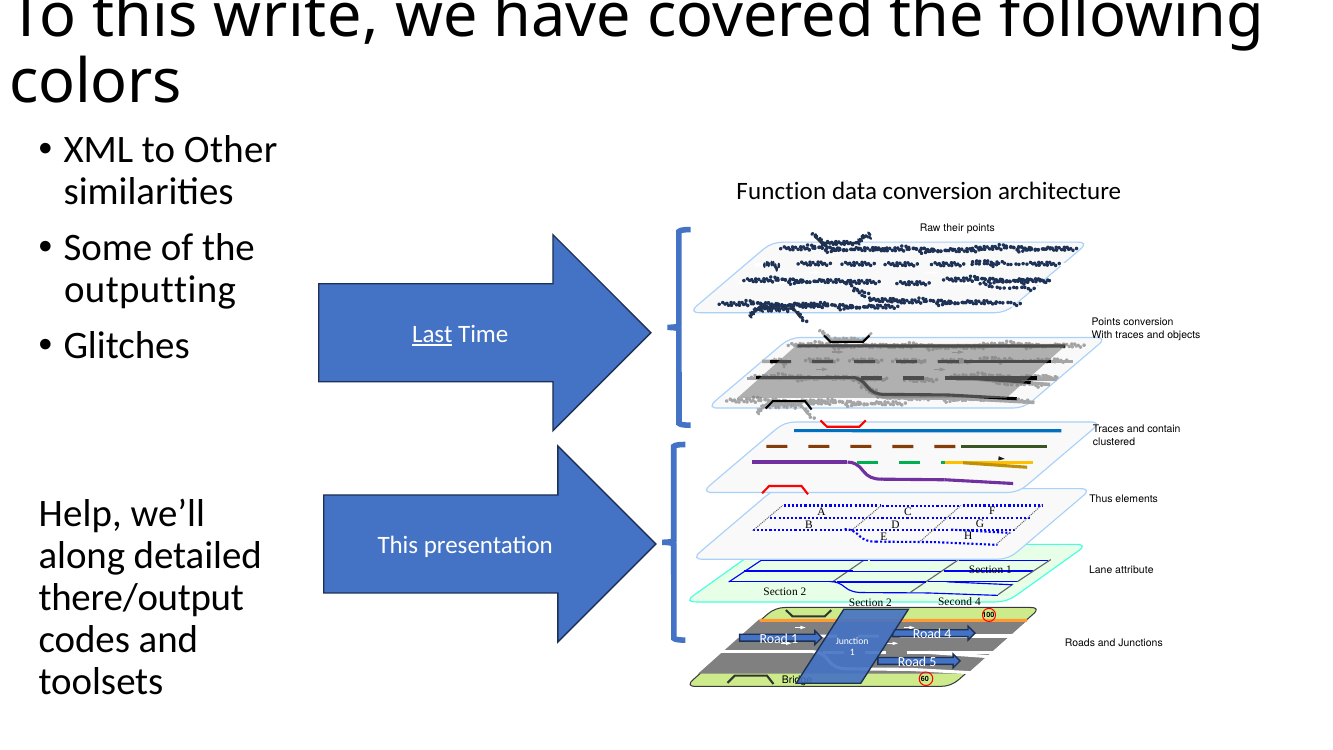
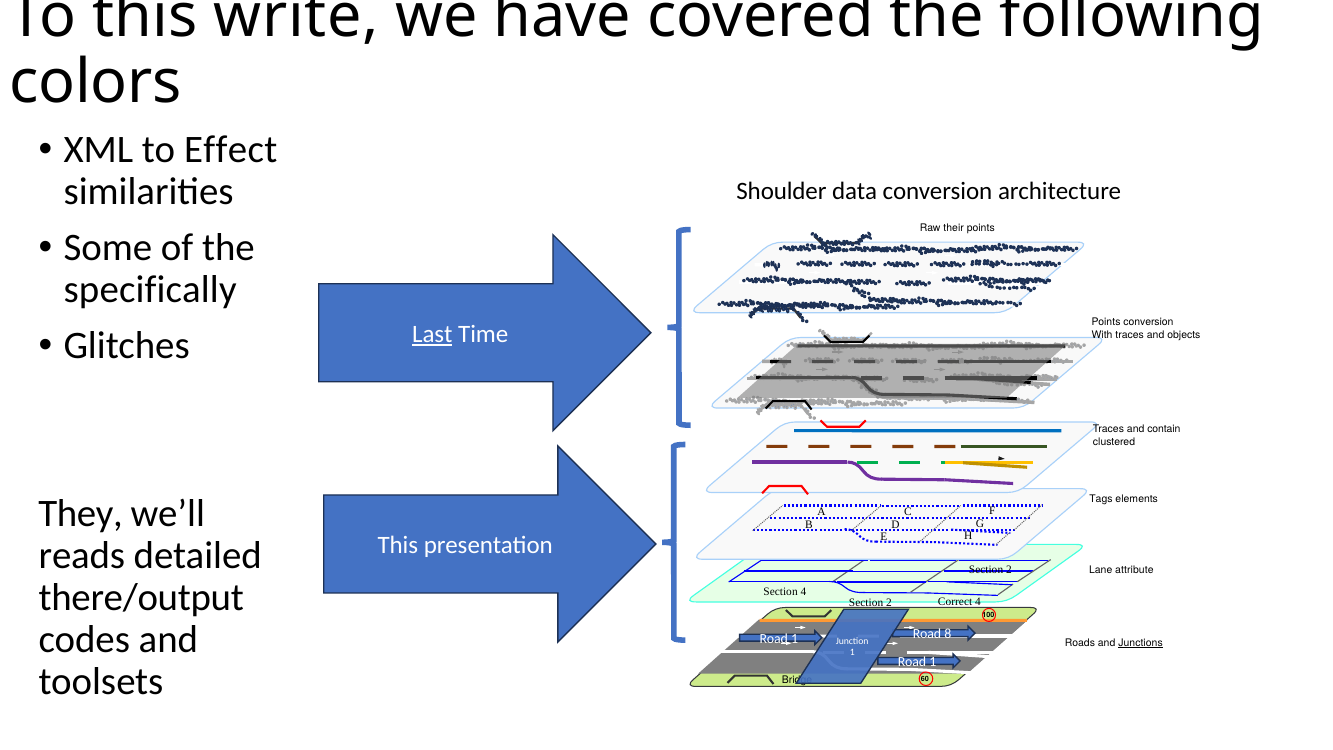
Other: Other -> Effect (231, 150)
Function: Function -> Shoulder (781, 192)
outputting: outputting -> specifically (150, 290)
Thus: Thus -> Tags (1101, 499)
Help: Help -> They (80, 513)
along: along -> reads (82, 555)
1: 1 -> 2 (1009, 570)
2: 2 -> 4 (804, 591)
Second: Second -> Correct (955, 601)
Road 4: 4 -> 8 (948, 634)
Junctions underline: none -> present (1141, 642)
5: 5 -> 1 (933, 662)
